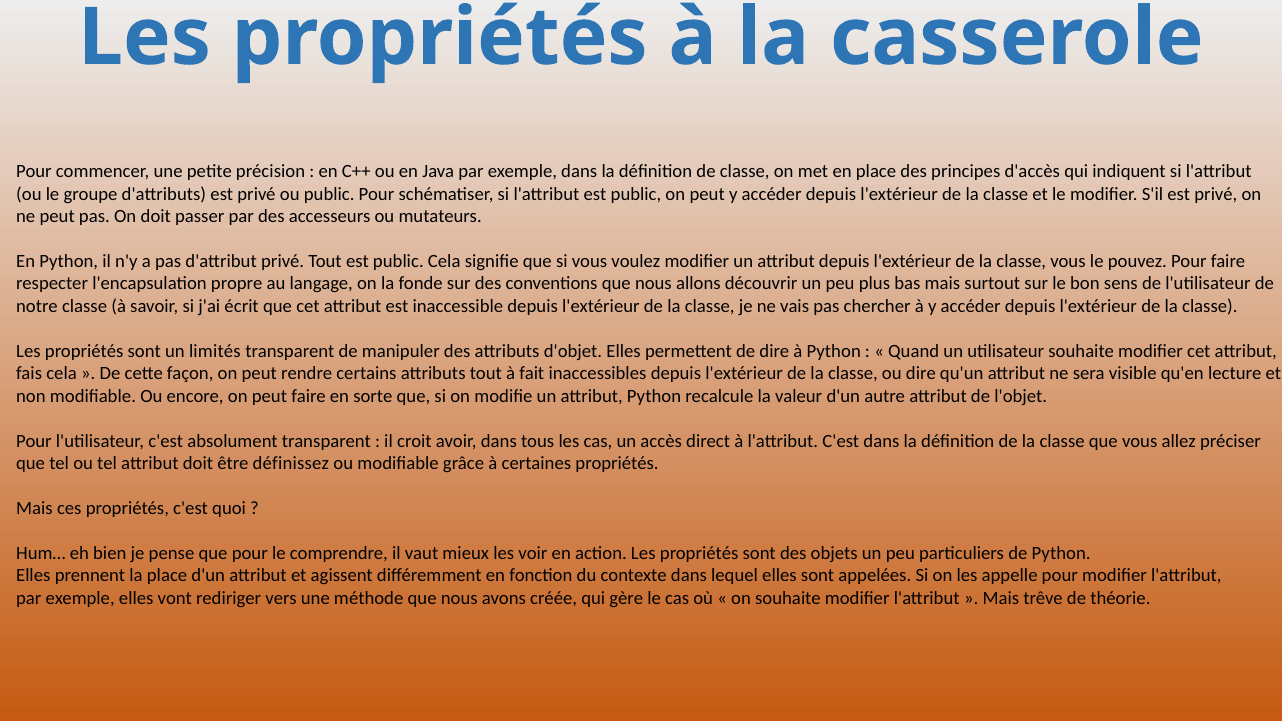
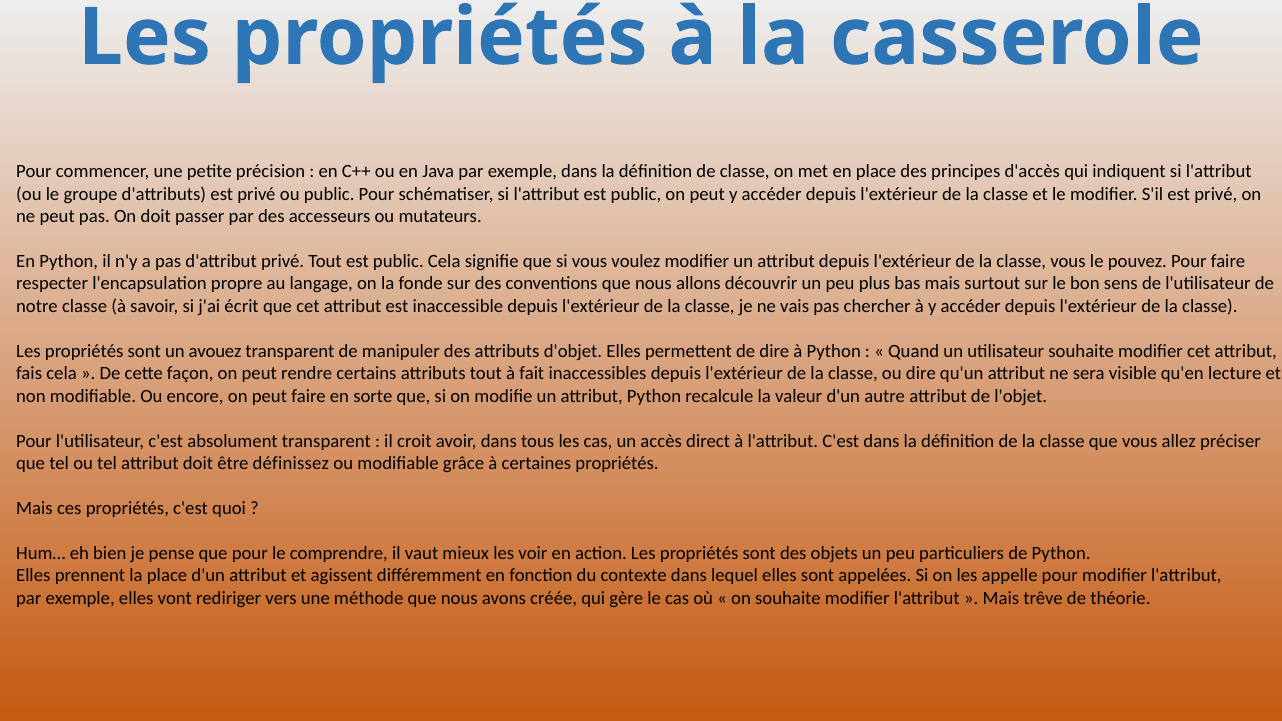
limités: limités -> avouez (215, 351)
